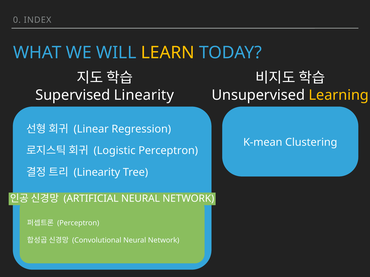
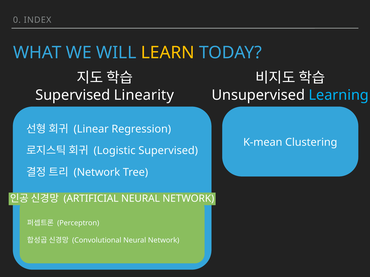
Learning colour: yellow -> light blue (339, 95)
Logistic Perceptron: Perceptron -> Supervised (168, 151)
Linearity: Linearity -> Network (97, 173)
